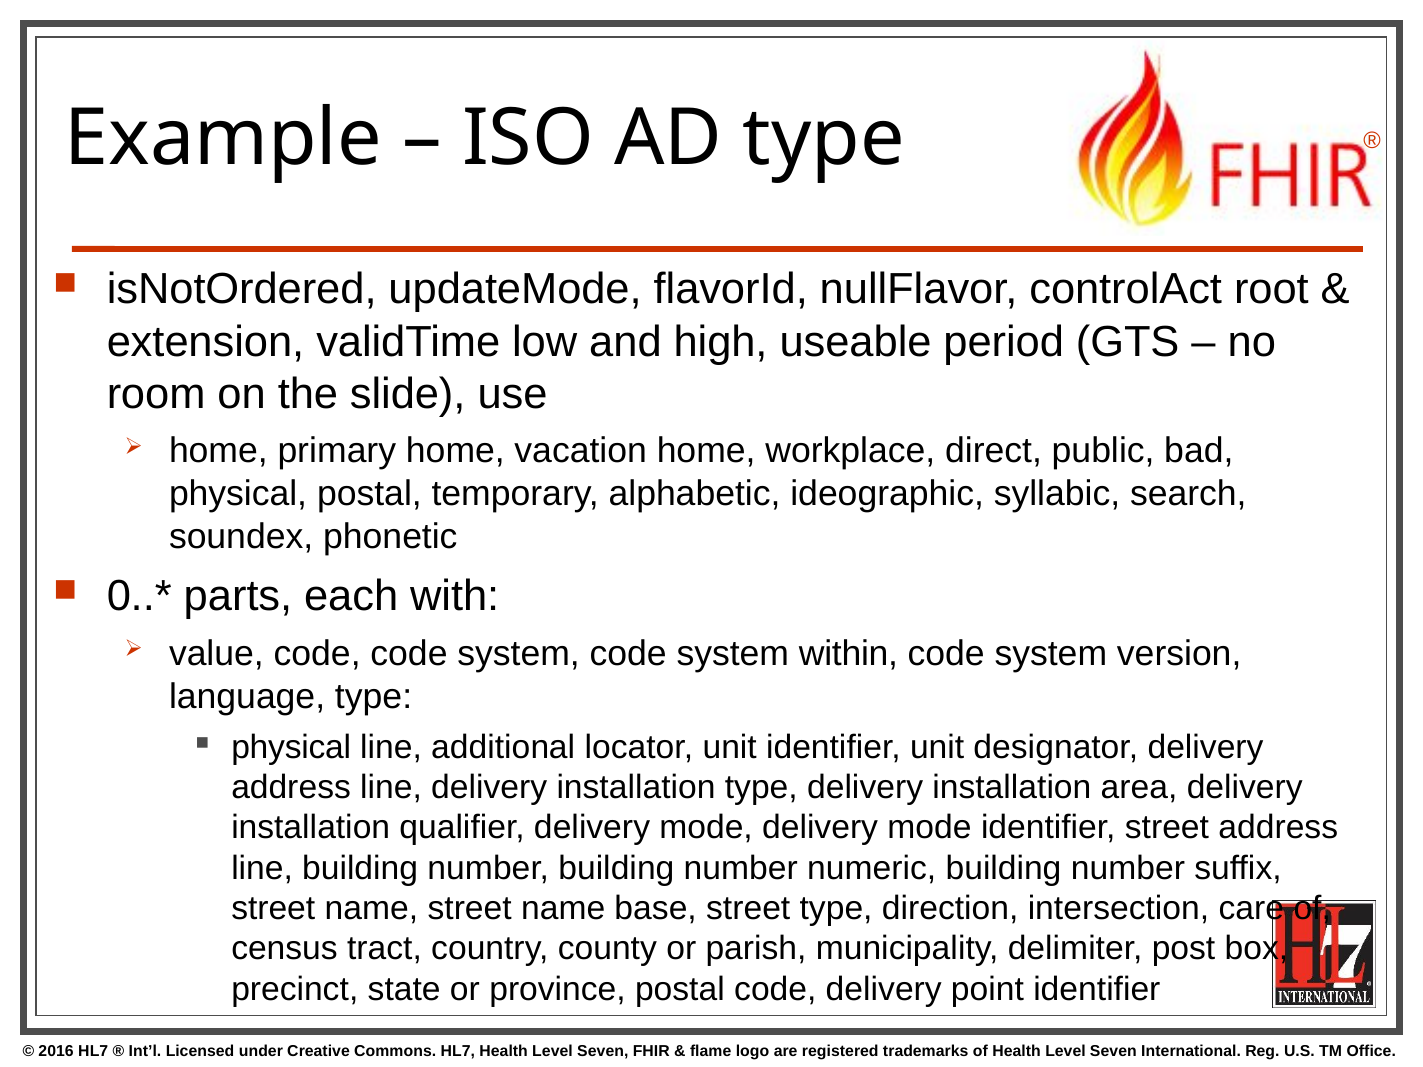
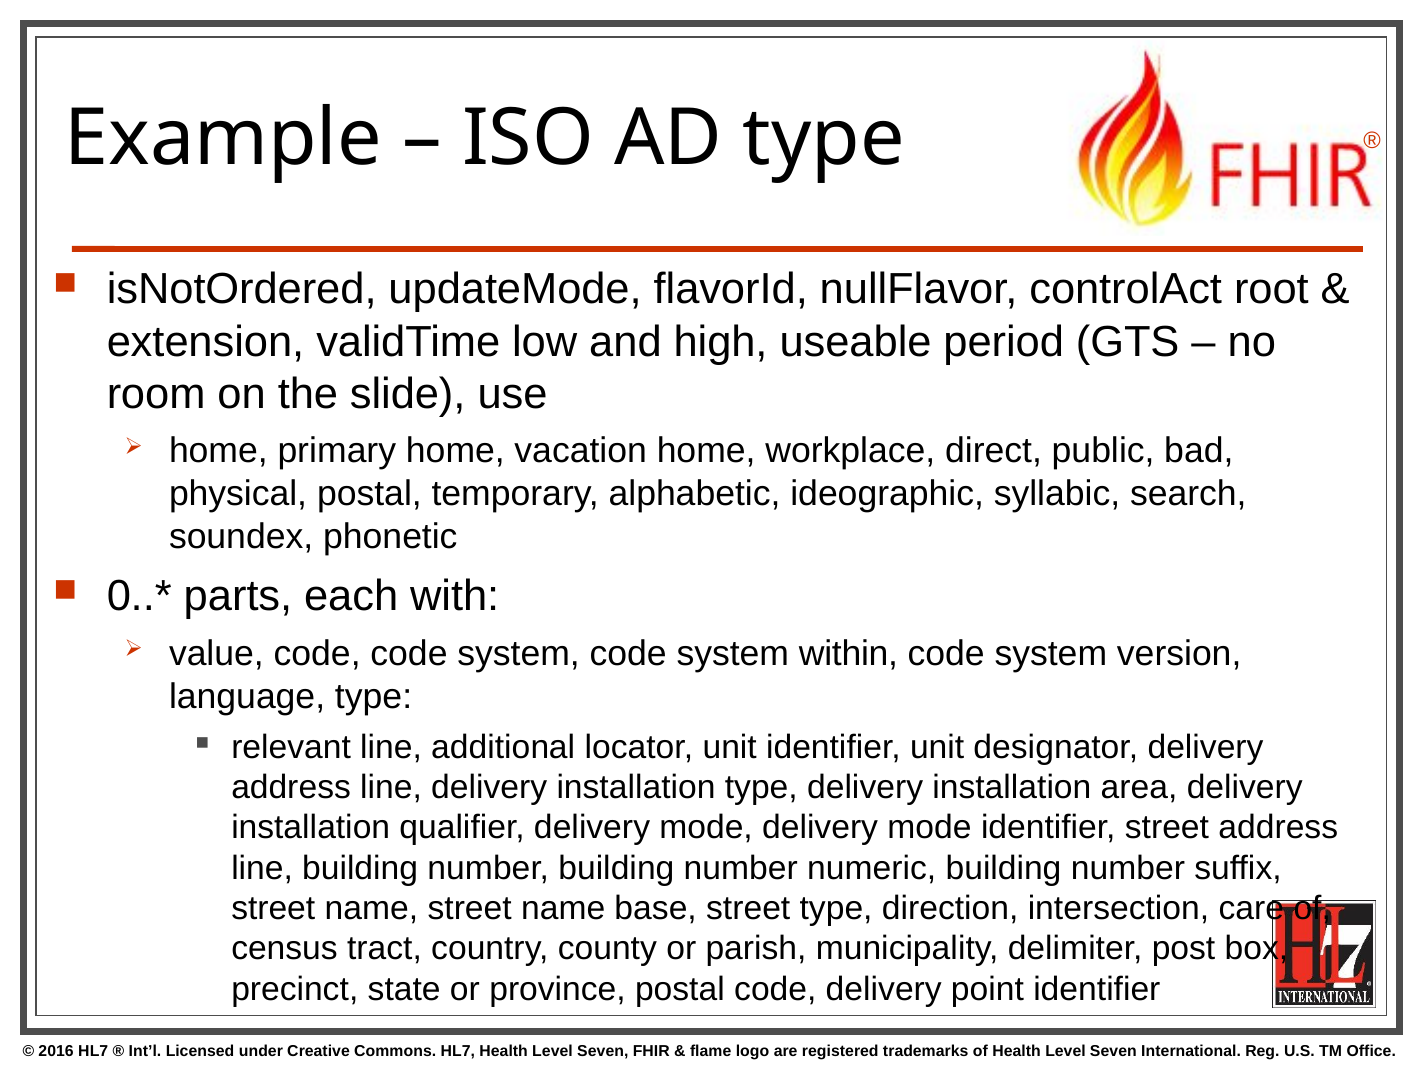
physical: physical -> relevant (291, 747)
